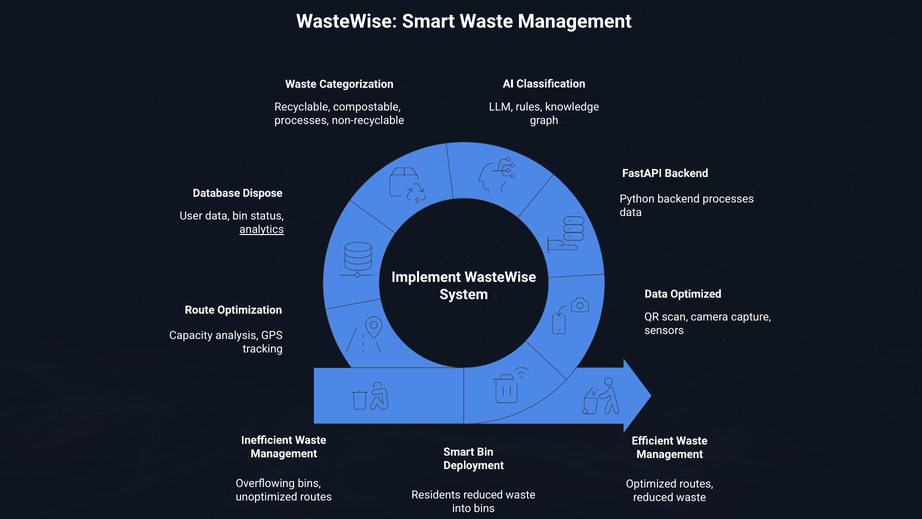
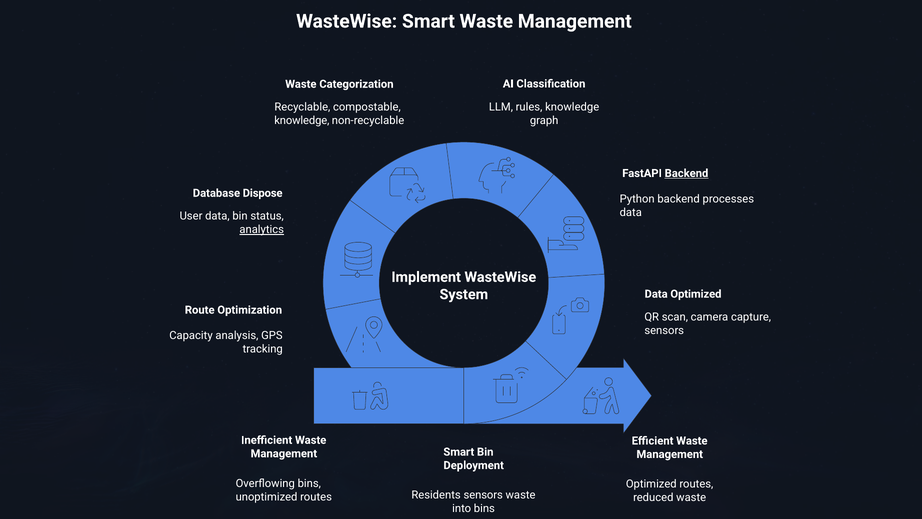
processes: processes -> knowledge (302, 120)
Backend underline: none -> present (686, 173)
Residents reduced: reduced -> sensors (483, 495)
